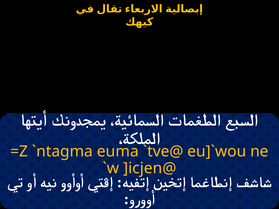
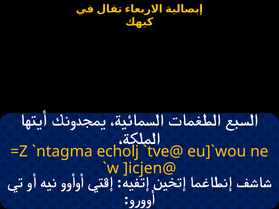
euma: euma -> echolj (118, 152)
